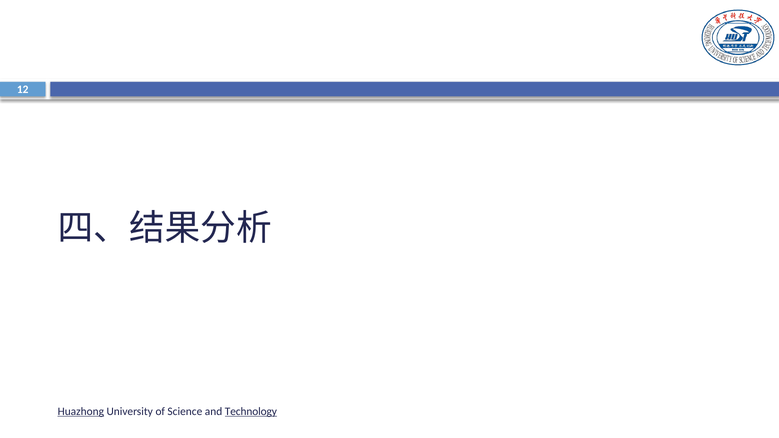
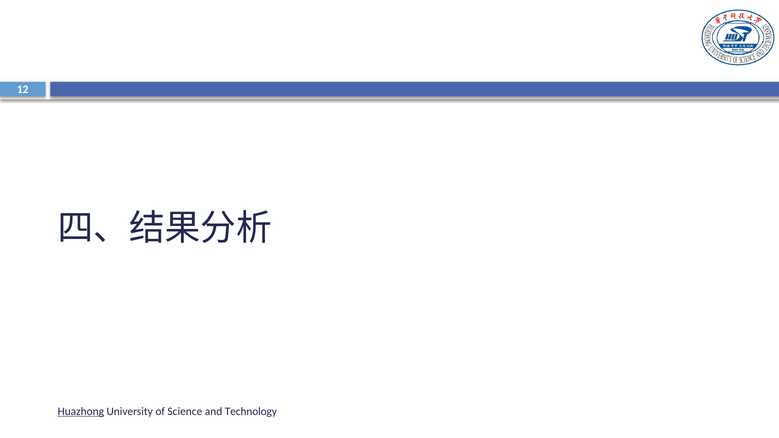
Technology underline: present -> none (251, 412)
